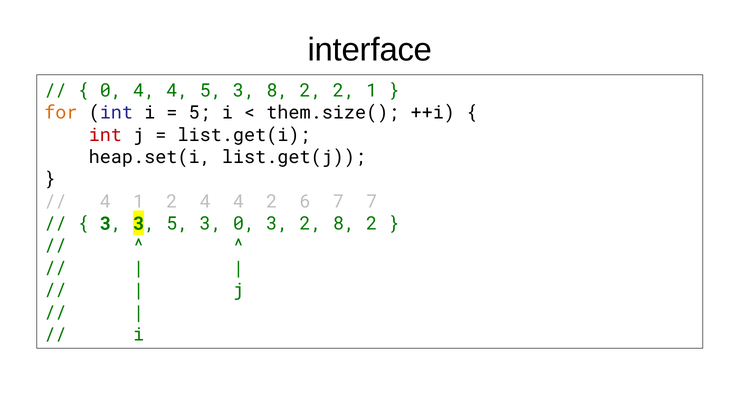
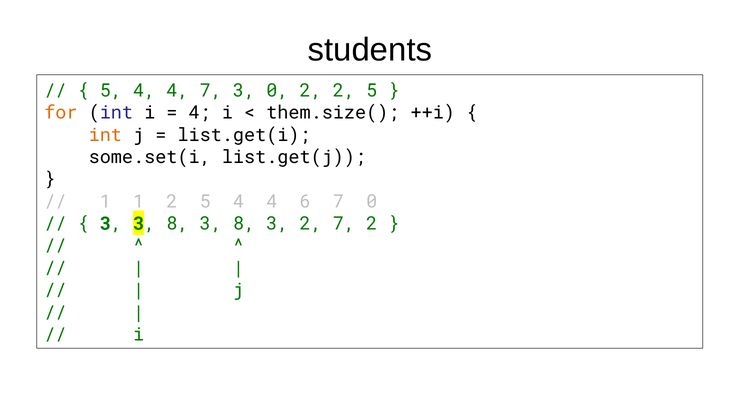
interface: interface -> students (370, 50)
0: 0 -> 5 (111, 91)
4 5: 5 -> 7 (211, 91)
3 8: 8 -> 0 (277, 91)
2 2 1: 1 -> 5 (372, 91)
5: 5 -> 4 (200, 113)
int colour: red -> orange (105, 135)
heap.set(i: heap.set(i -> some.set(i (150, 157)
4: 4 -> 1 (105, 202)
4: 4 -> 5 (205, 202)
2: 2 -> 4 (272, 202)
7 7: 7 -> 0 (372, 202)
3 3 5: 5 -> 8 (177, 224)
0: 0 -> 8 (244, 224)
2 8: 8 -> 7 (344, 224)
